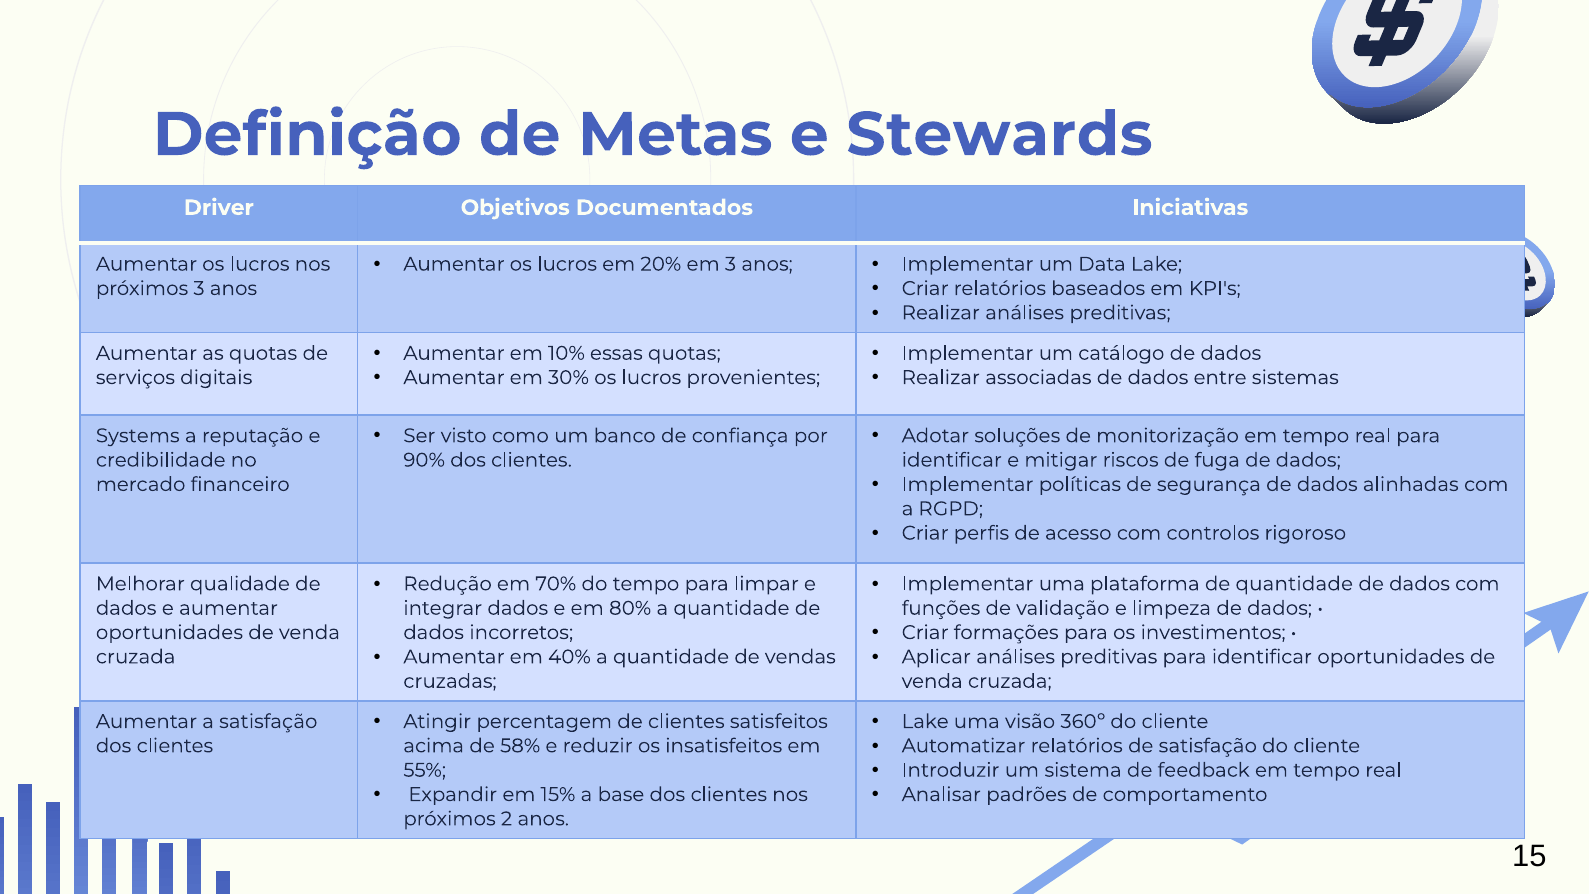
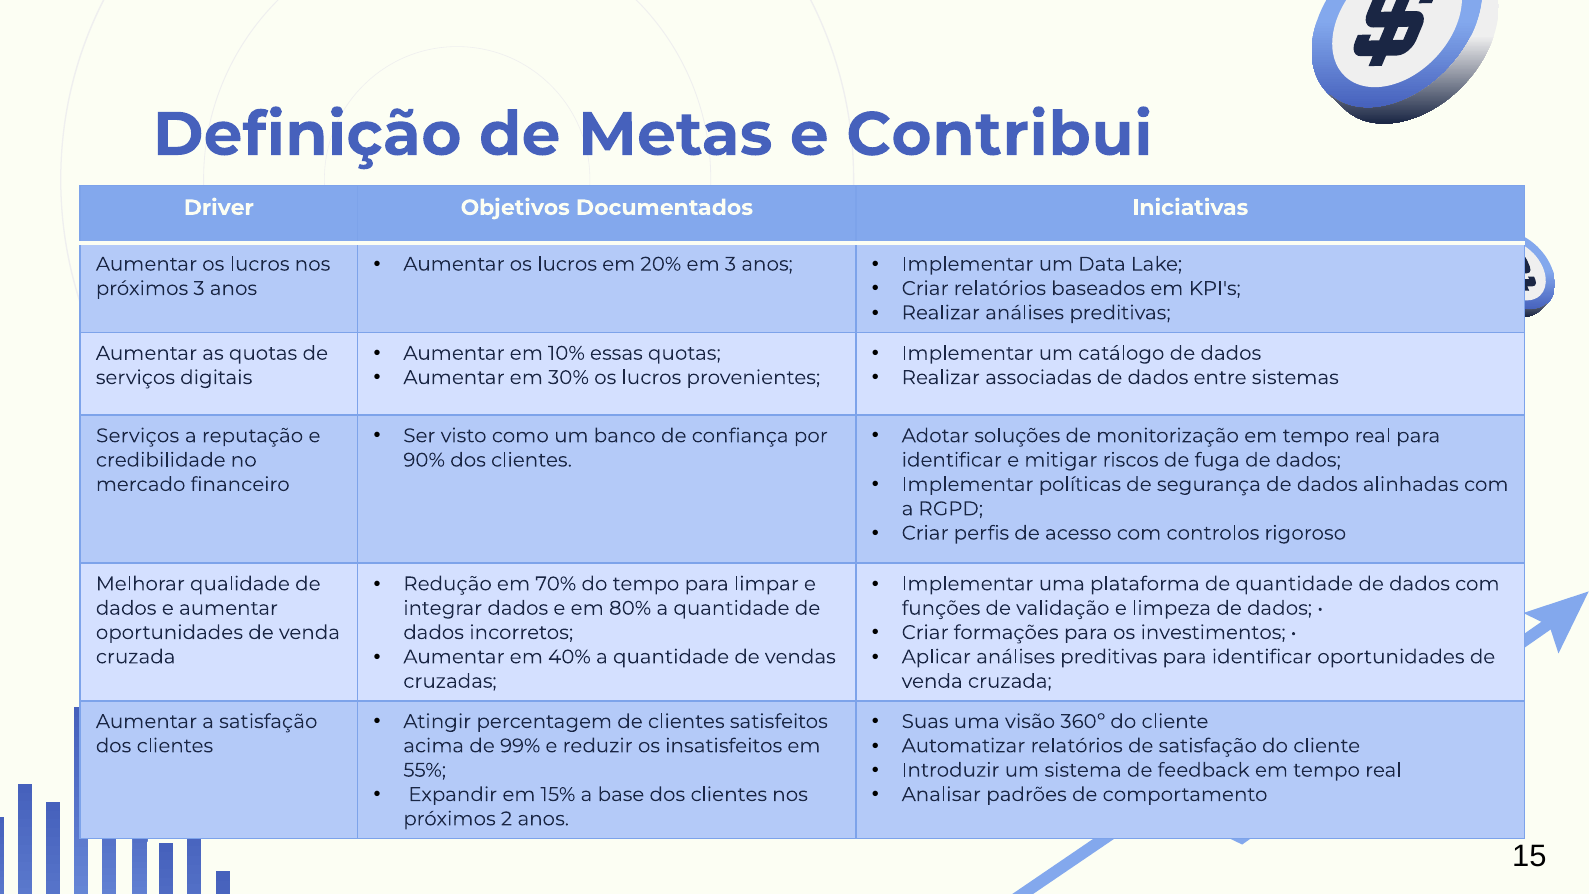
Stewards: Stewards -> Contribui (999, 135)
Systems: Systems -> Serviços (138, 436)
Lake: Lake -> Suas (925, 721)
58%: 58% -> 99% (520, 746)
